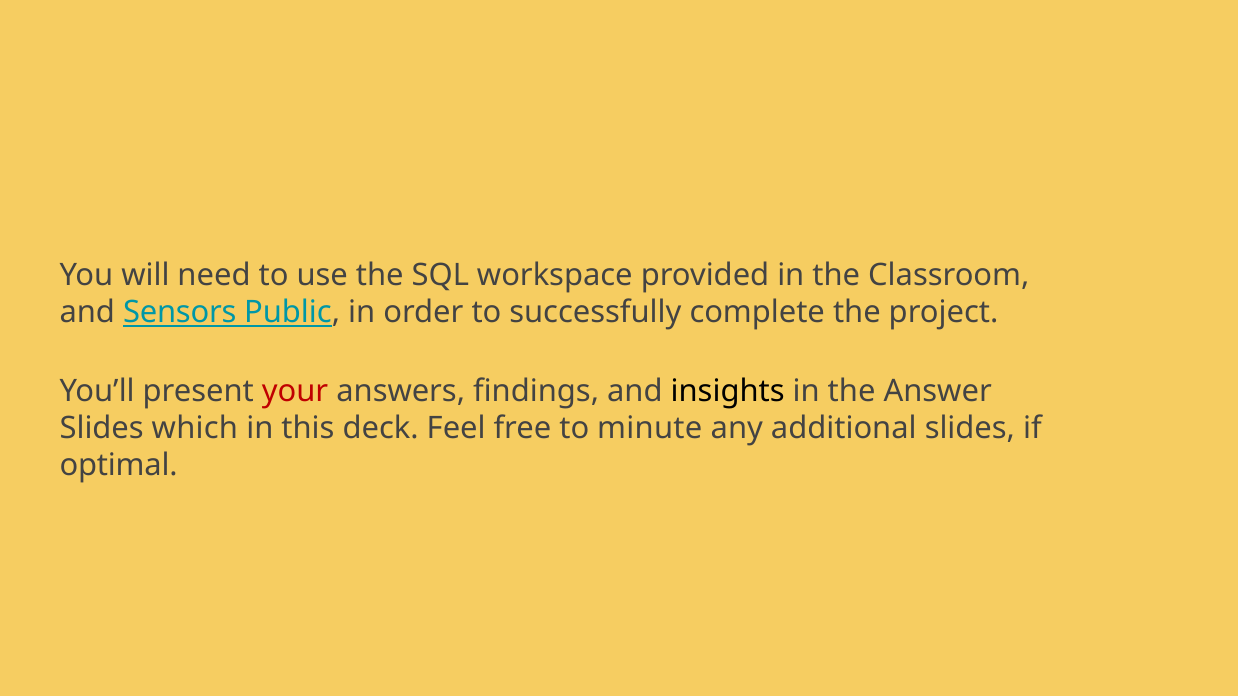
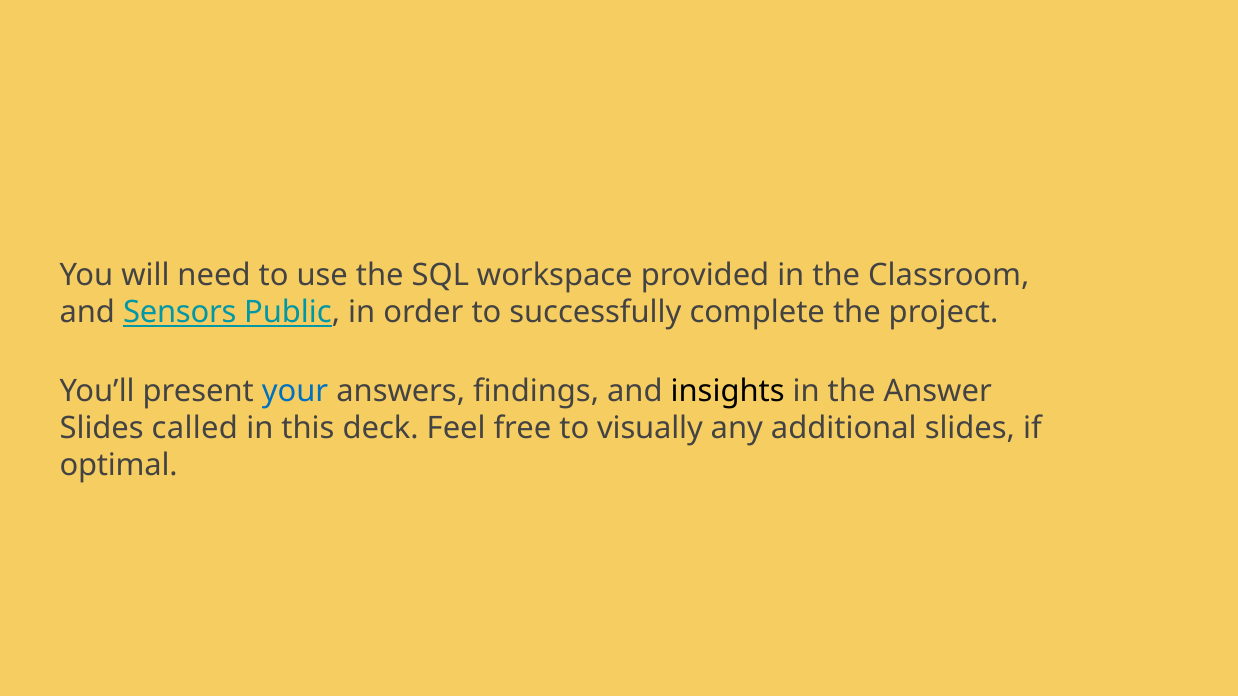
your colour: red -> blue (295, 392)
which: which -> called (195, 429)
minute: minute -> visually (650, 429)
